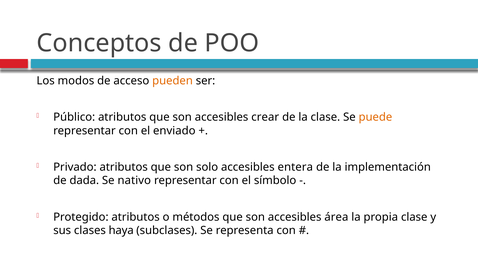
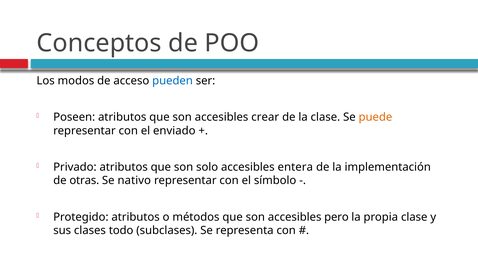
pueden colour: orange -> blue (173, 81)
Público: Público -> Poseen (74, 117)
dada: dada -> otras (84, 181)
área: área -> pero (336, 217)
haya: haya -> todo (121, 230)
